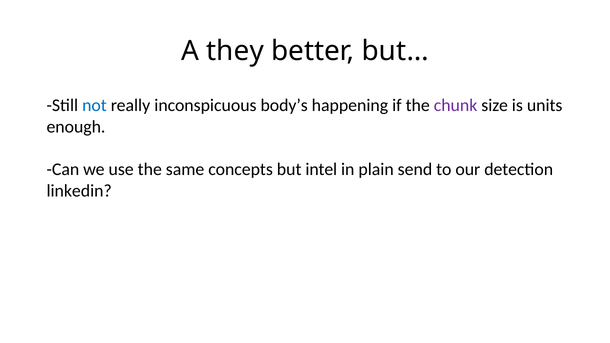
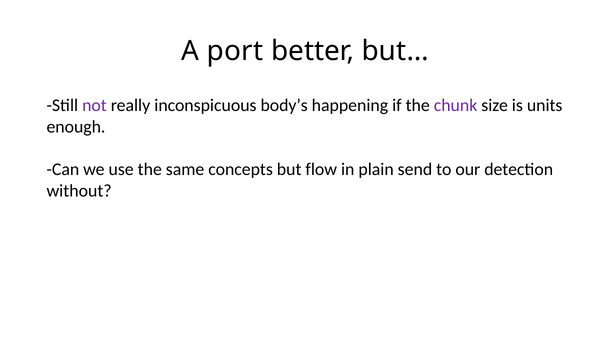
they: they -> port (235, 51)
not colour: blue -> purple (94, 106)
intel: intel -> flow (321, 170)
linkedin: linkedin -> without (79, 191)
